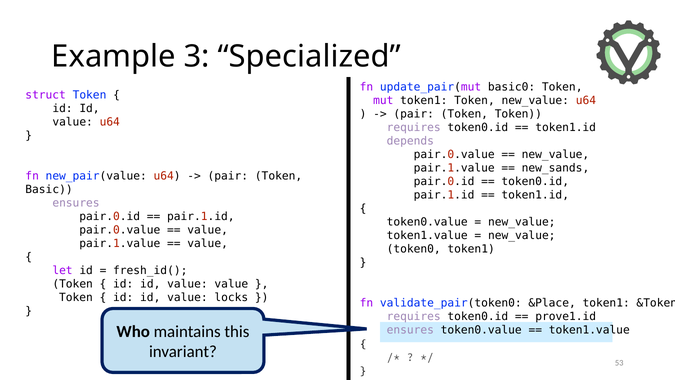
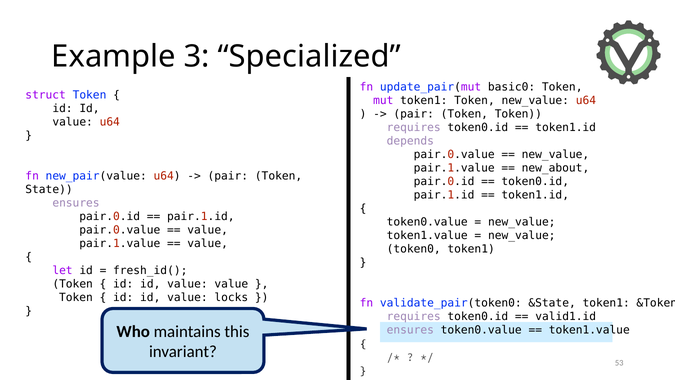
new_sands: new_sands -> new_about (555, 168)
Basic: Basic -> State (49, 190)
&Place: &Place -> &State (552, 303)
prove1.id: prove1.id -> valid1.id (566, 316)
